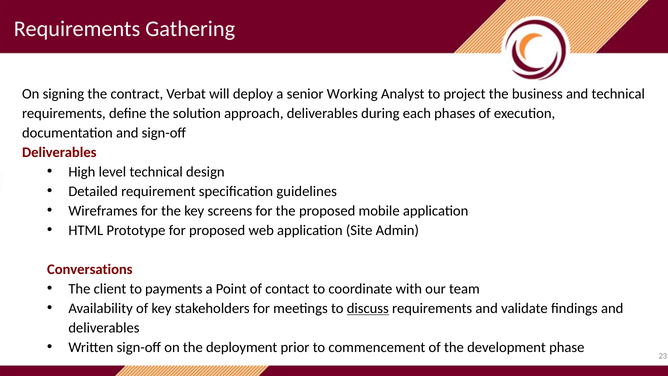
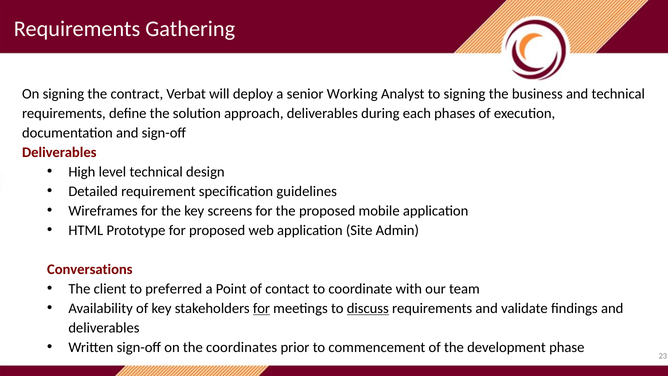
to project: project -> signing (464, 94)
payments: payments -> preferred (174, 289)
for underline: none -> present (262, 308)
deployment: deployment -> coordinates (242, 347)
